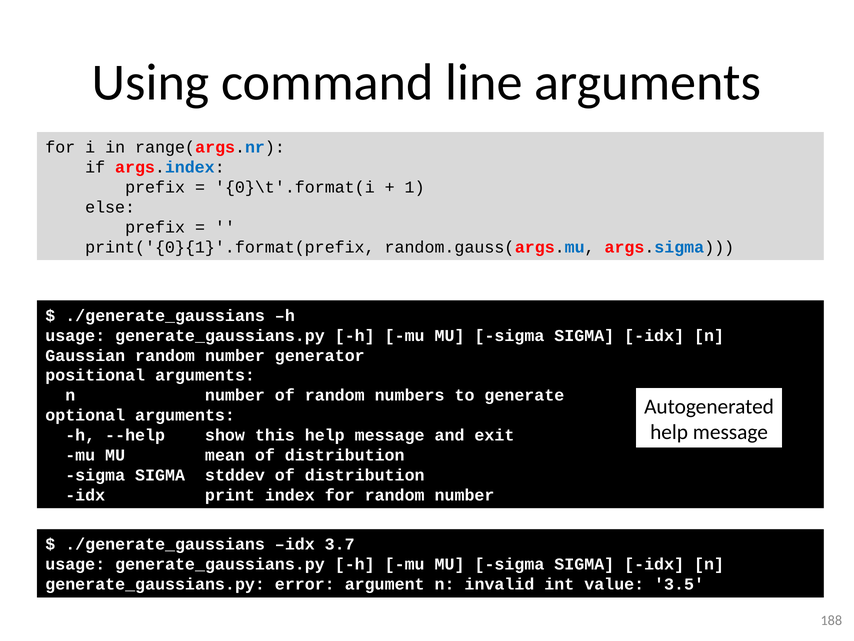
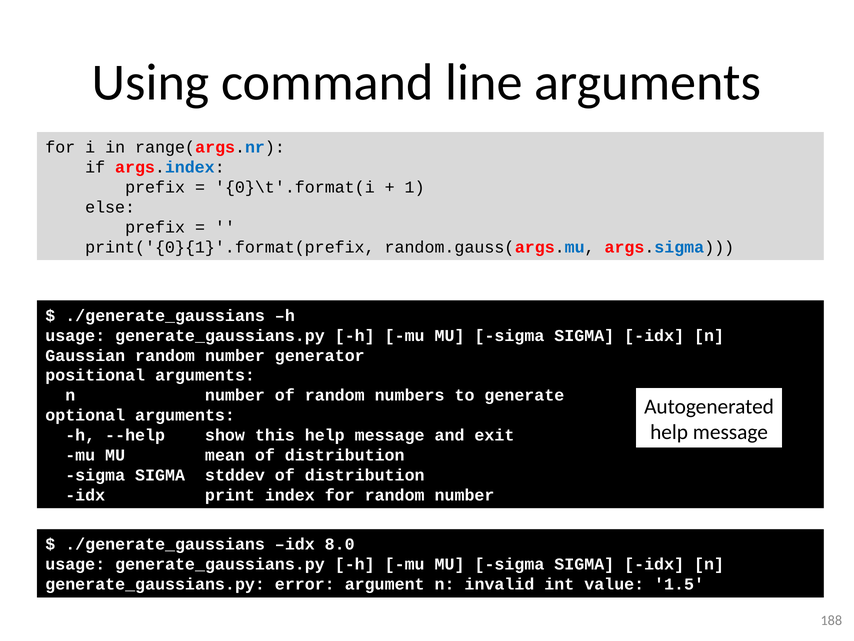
3.7: 3.7 -> 8.0 (340, 544)
3.5: 3.5 -> 1.5 (679, 584)
